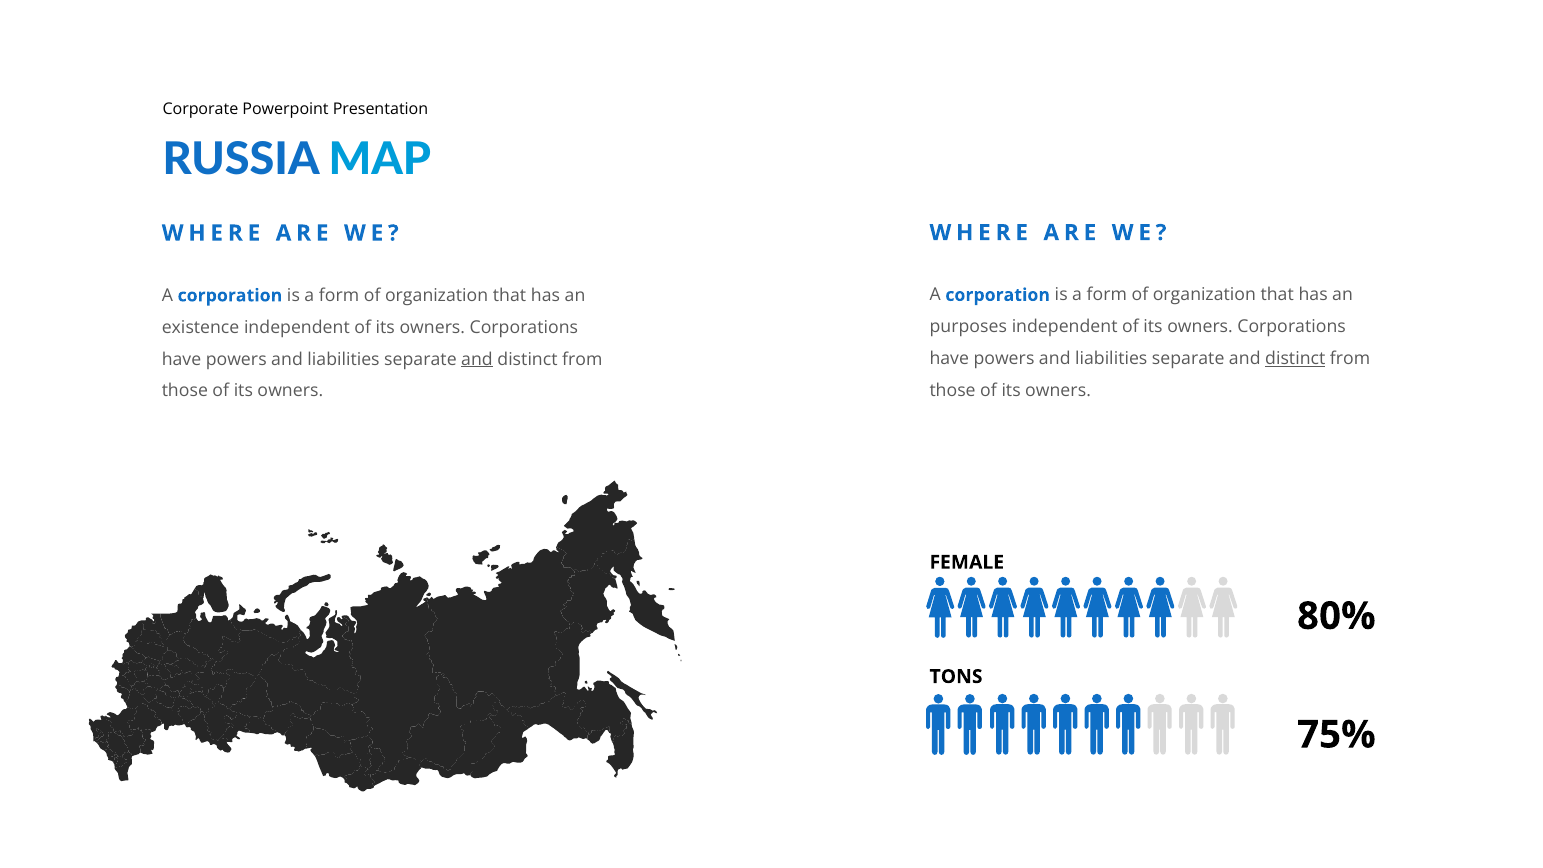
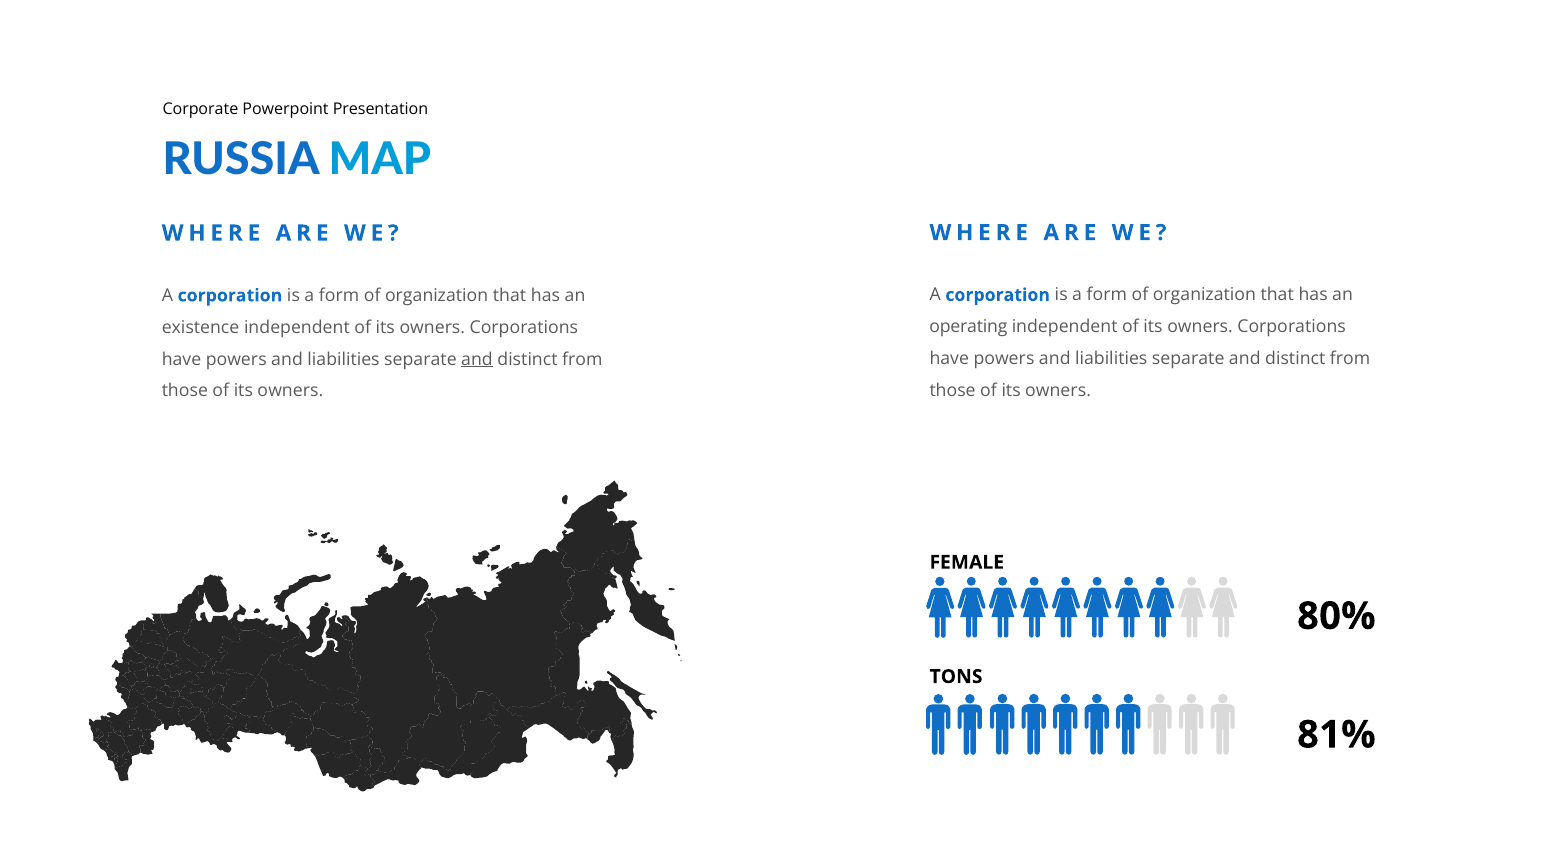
purposes: purposes -> operating (968, 327)
distinct underline: present -> none (1295, 359)
75%: 75% -> 81% (1336, 735)
